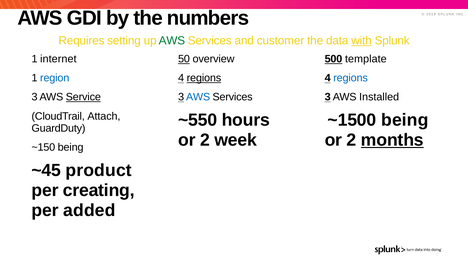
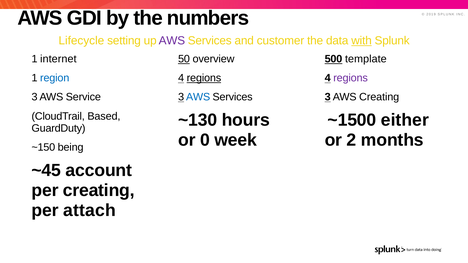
Requires: Requires -> Lifecycle (81, 41)
AWS colour: green -> purple (172, 41)
regions colour: blue -> purple (351, 78)
Service underline: present -> none (83, 97)
AWS Installed: Installed -> Creating (379, 97)
Attach: Attach -> Based (104, 116)
~550: ~550 -> ~130 (198, 120)
~1500 being: being -> either (405, 120)
2: 2 -> 0 (205, 140)
months underline: present -> none (392, 140)
product: product -> account (99, 171)
added: added -> attach (89, 211)
